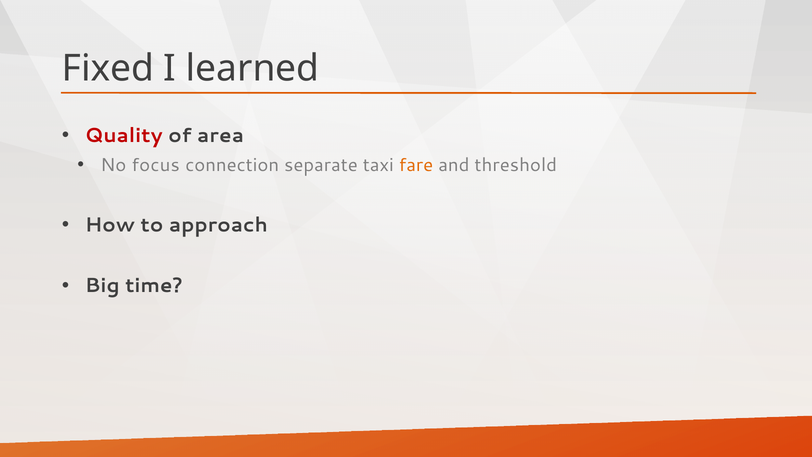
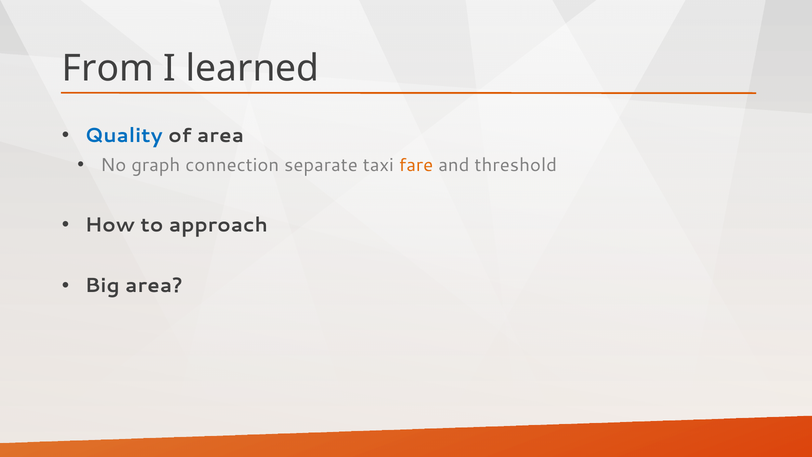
Fixed: Fixed -> From (108, 68)
Quality colour: red -> blue (124, 135)
focus: focus -> graph (156, 165)
Big time: time -> area (154, 286)
